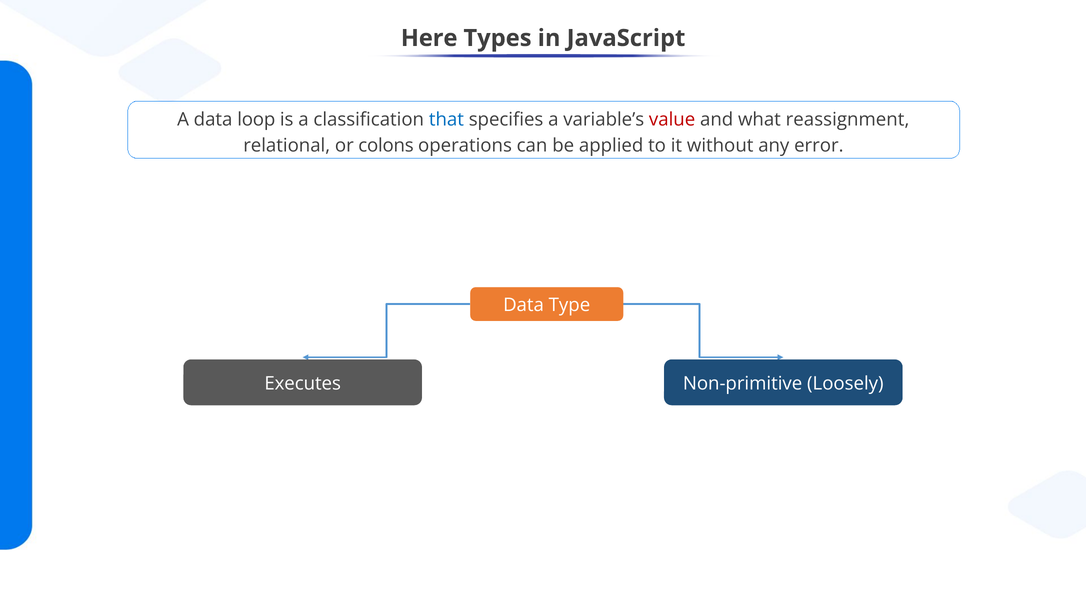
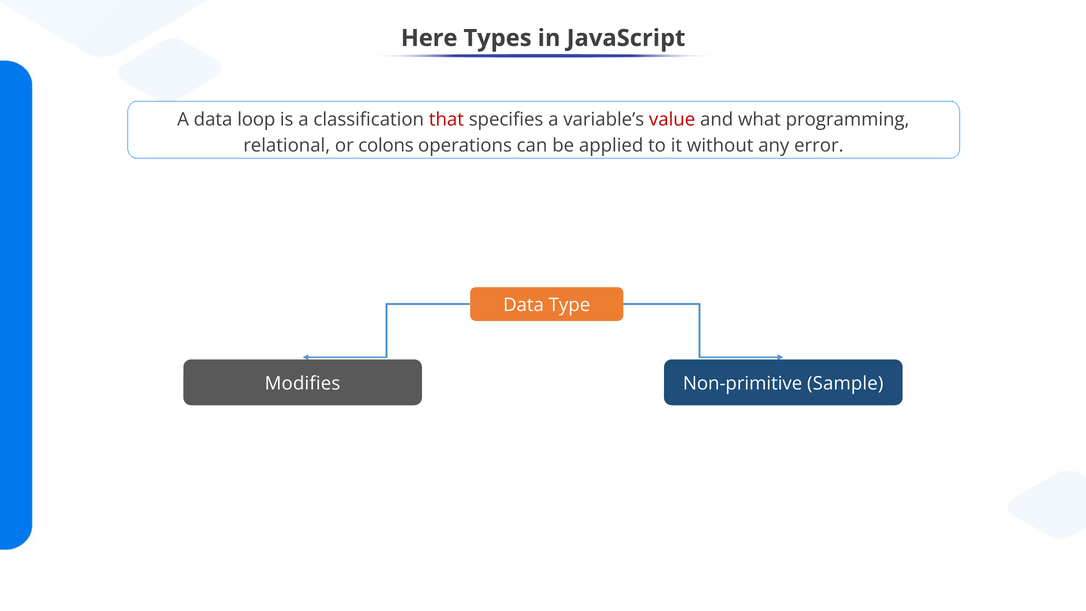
that colour: blue -> red (446, 120)
reassignment: reassignment -> programming (848, 120)
Executes: Executes -> Modifies (303, 384)
Loosely: Loosely -> Sample (845, 384)
